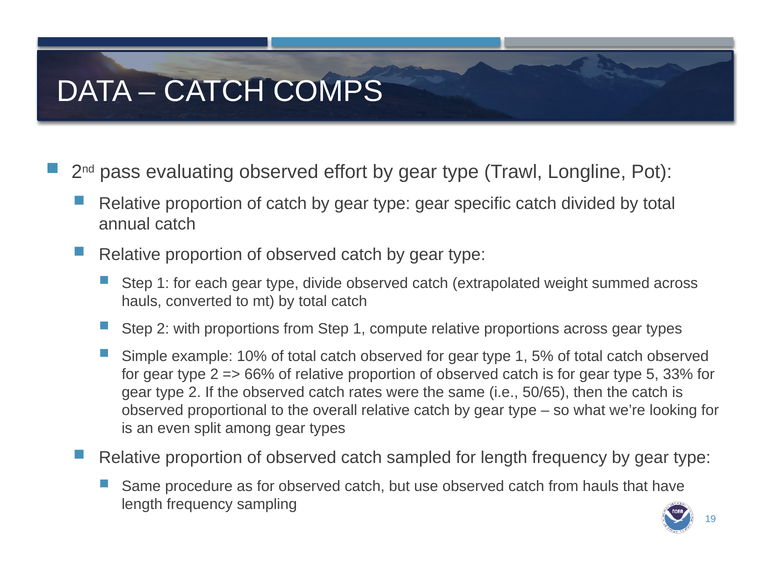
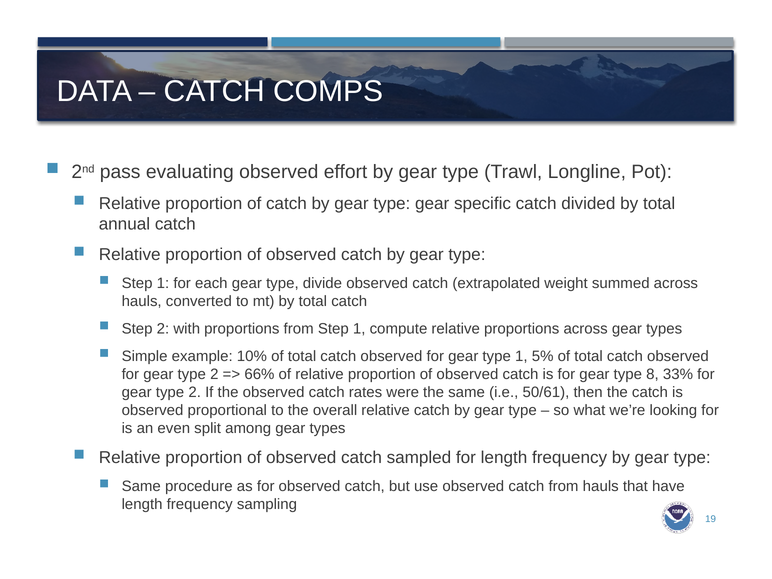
5: 5 -> 8 (652, 374)
50/65: 50/65 -> 50/61 (546, 392)
